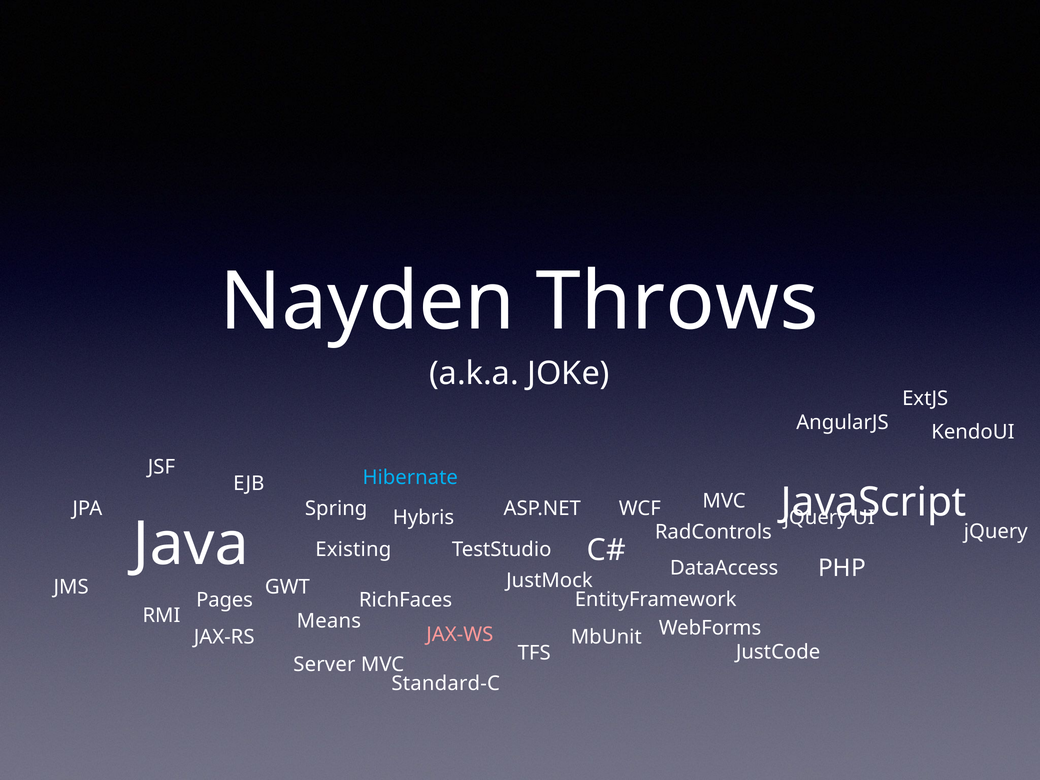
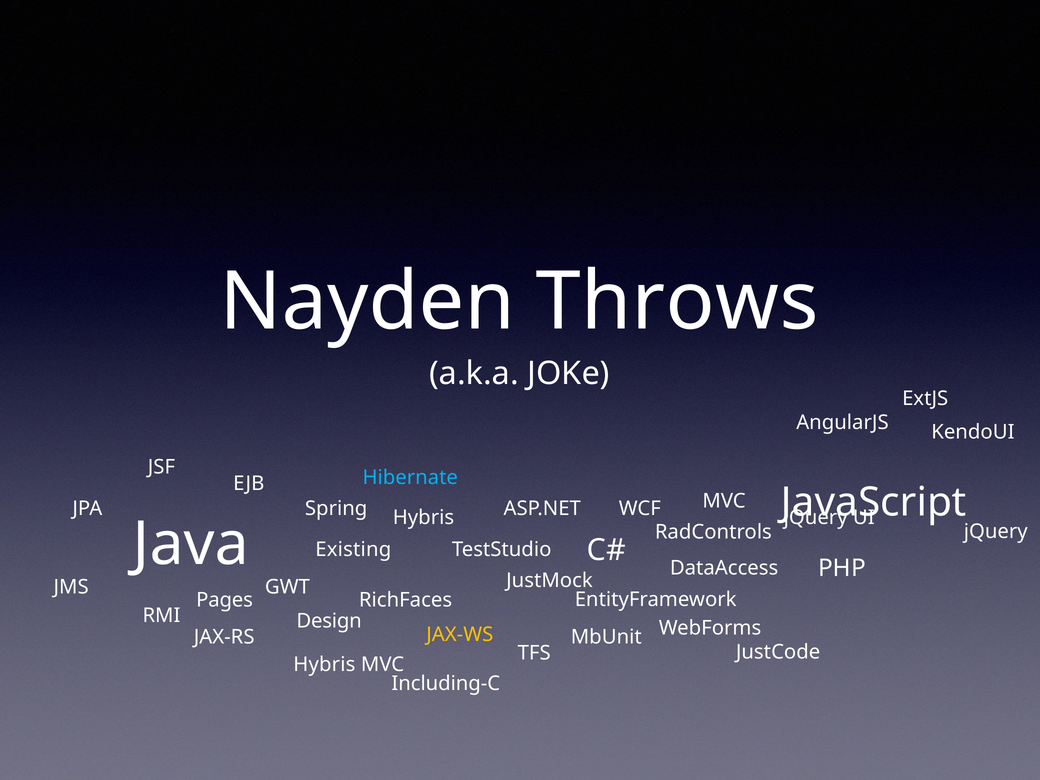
Means: Means -> Design (329, 621)
JAX-WS colour: pink -> yellow (460, 635)
Server: Server -> Hybris (324, 665)
Standard-C: Standard-C -> Including-C (446, 684)
